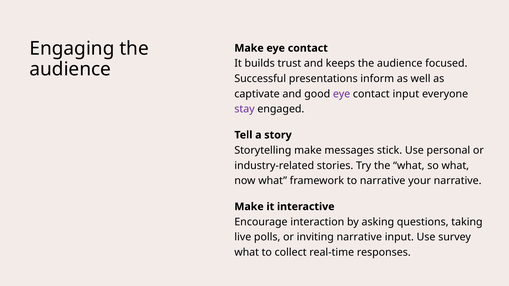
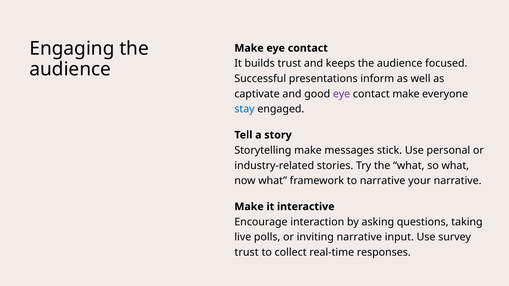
contact input: input -> make (406, 94)
stay colour: purple -> blue (245, 109)
what: what -> trust (247, 253)
